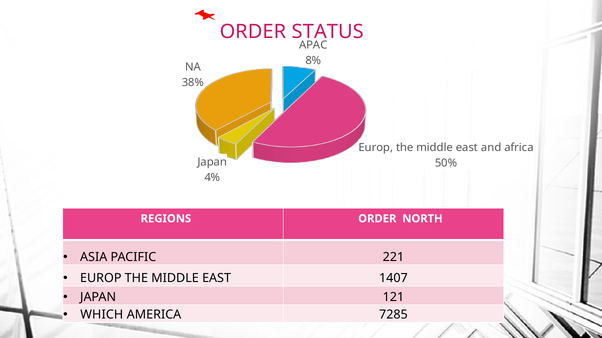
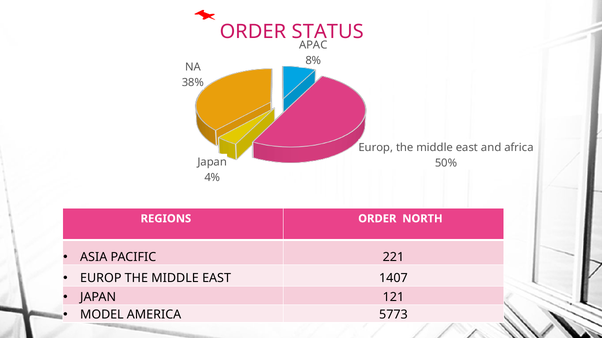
WHICH: WHICH -> MODEL (102, 315)
7285: 7285 -> 5773 (393, 315)
